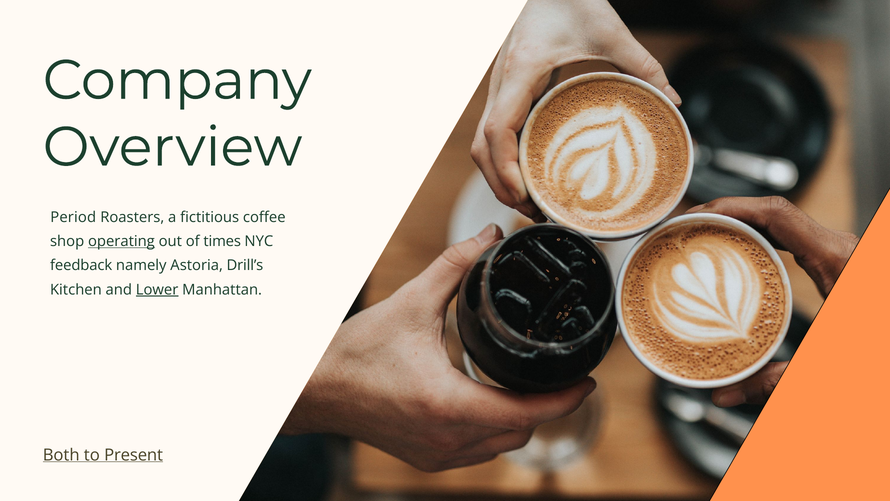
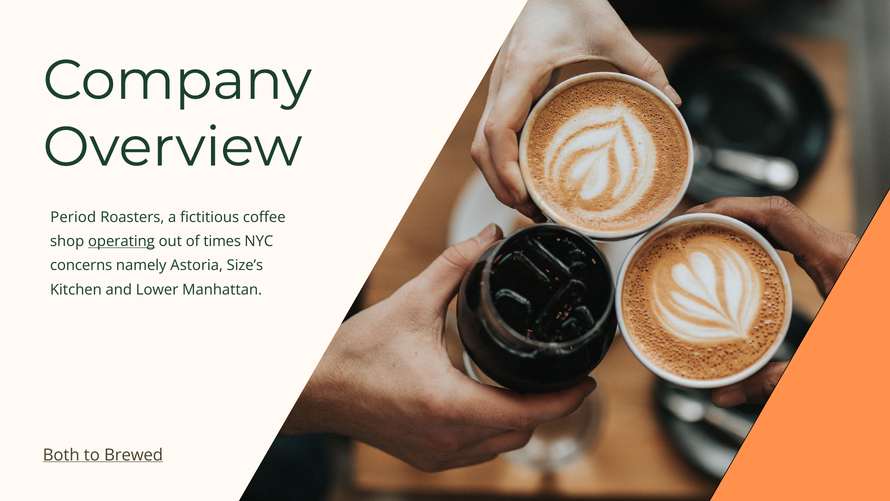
feedback: feedback -> concerns (81, 265)
Drill’s: Drill’s -> Size’s (245, 265)
Lower underline: present -> none (157, 289)
Present: Present -> Brewed (134, 455)
